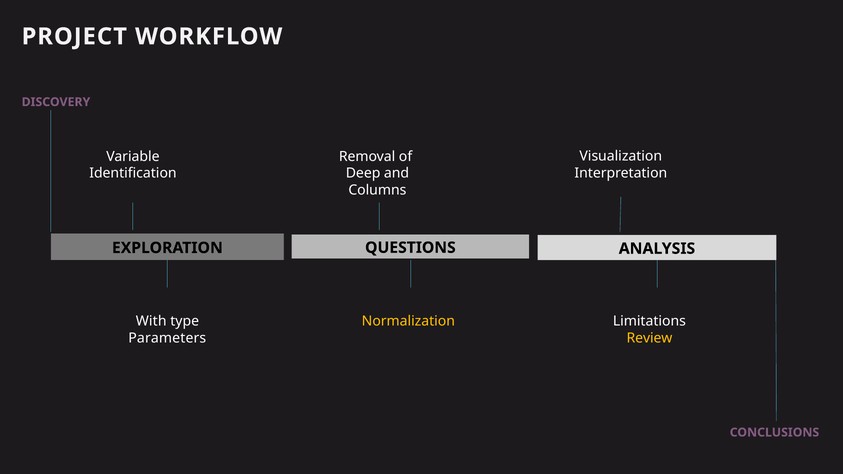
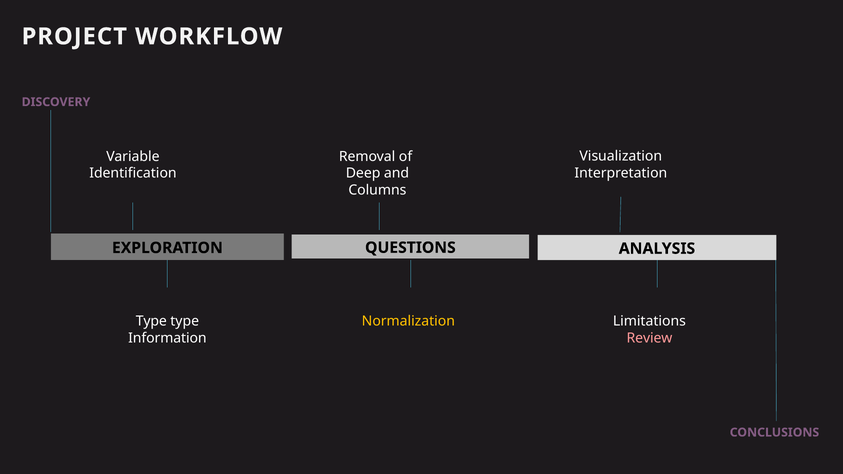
With: With -> Type (151, 321)
Parameters: Parameters -> Information (167, 338)
Review colour: yellow -> pink (650, 338)
